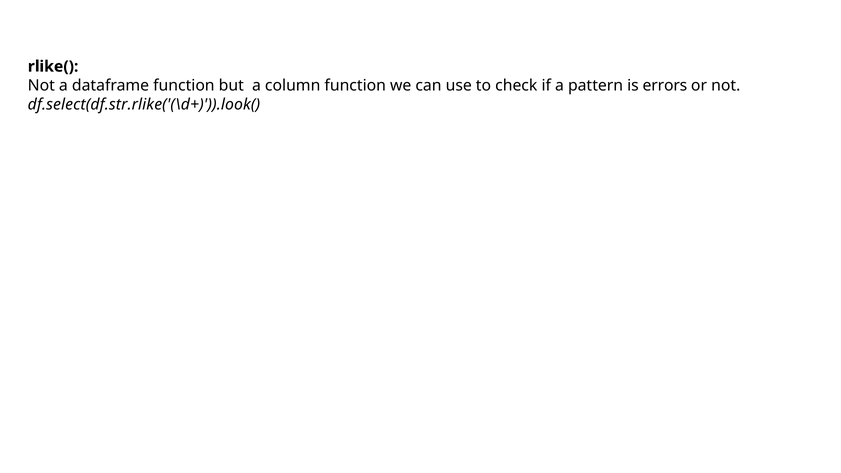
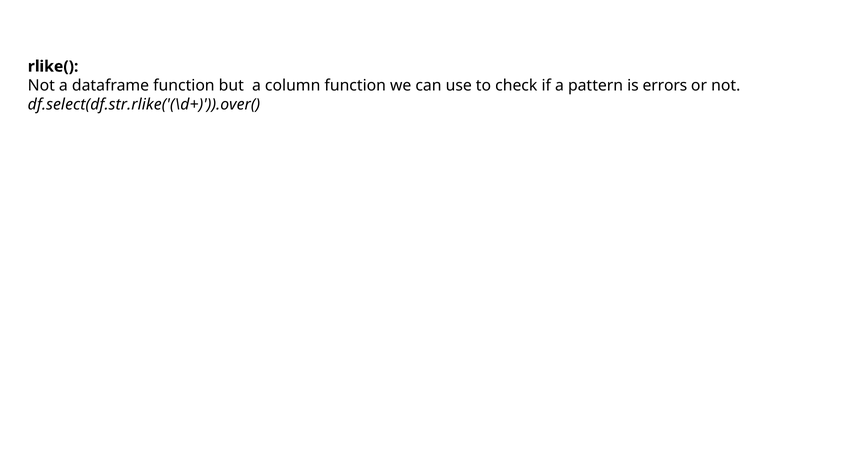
df.select(df.str.rlike('(\d+)')).look(: df.select(df.str.rlike('(\d+)')).look( -> df.select(df.str.rlike('(\d+)')).over( (144, 104)
